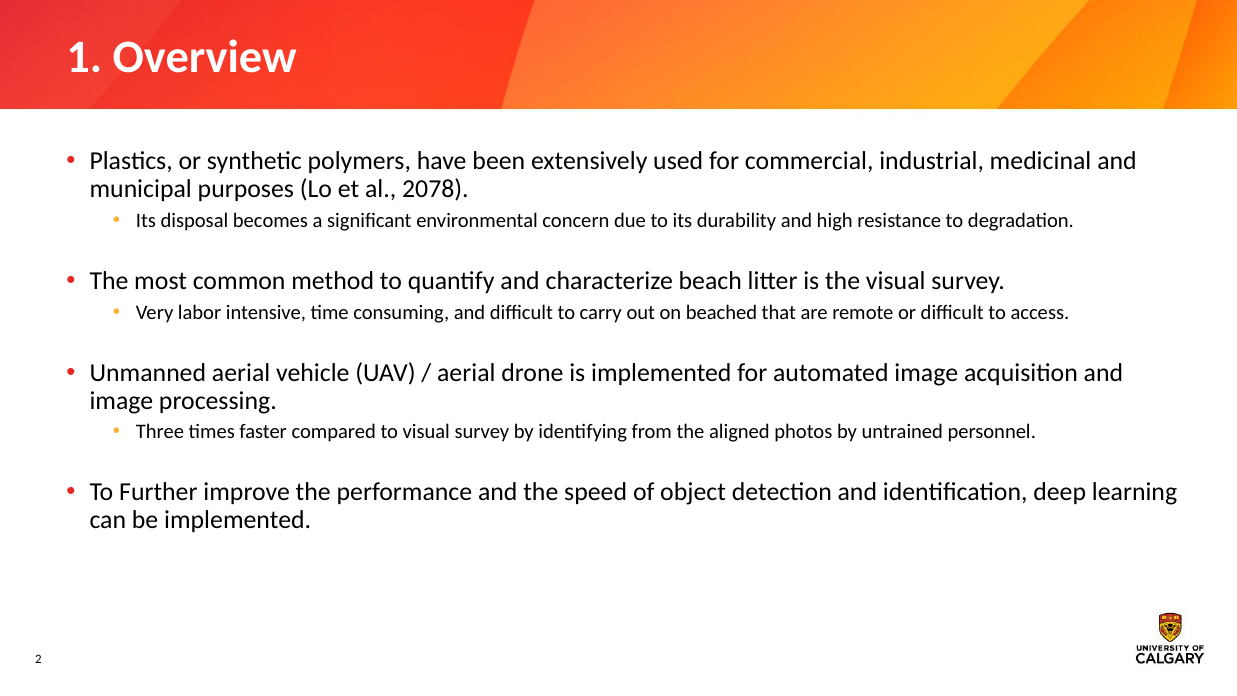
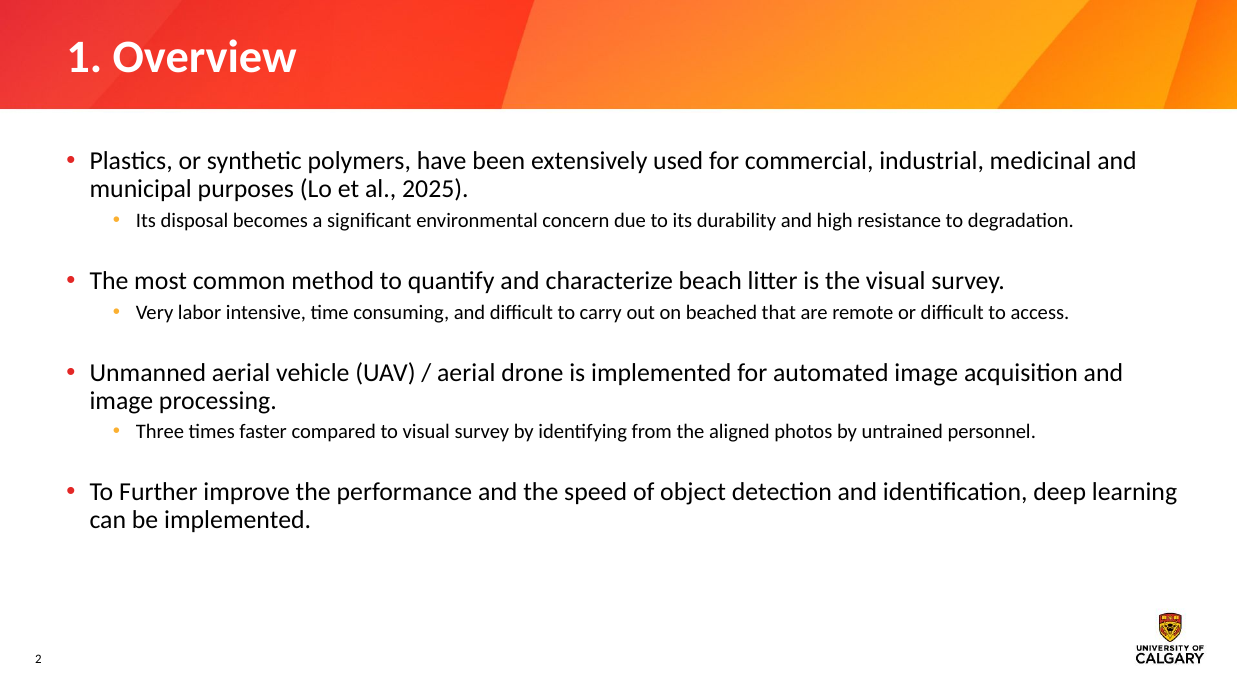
2078: 2078 -> 2025 (435, 189)
